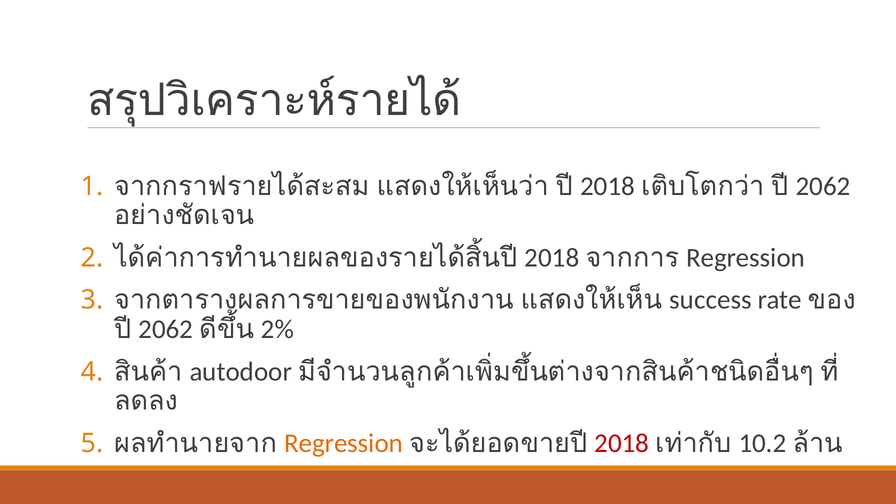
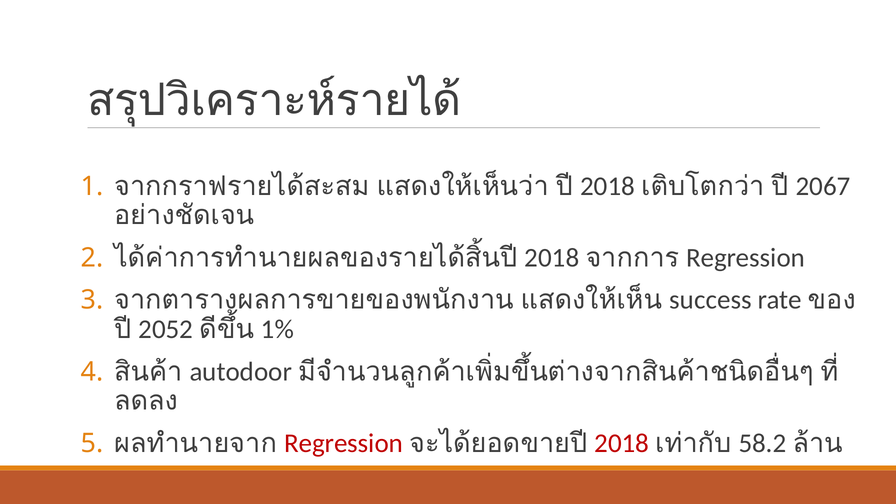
2062: 2062 -> 2067 (823, 186)
2062: 2062 -> 2052 (166, 329)
2%: 2% -> 1% (277, 329)
Regression colour: orange -> red (343, 443)
10.2: 10.2 -> 58.2 (762, 443)
